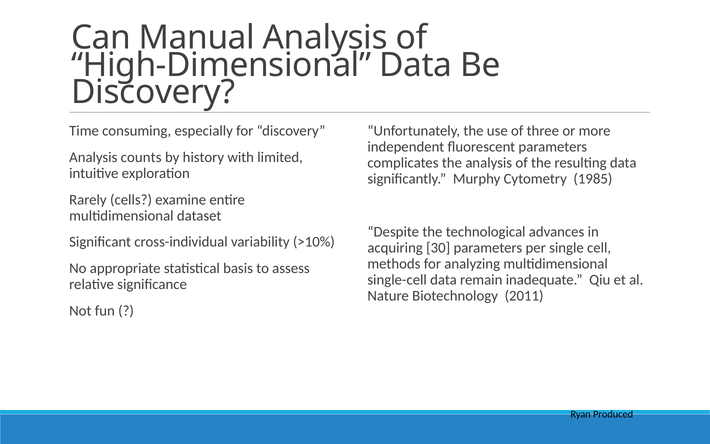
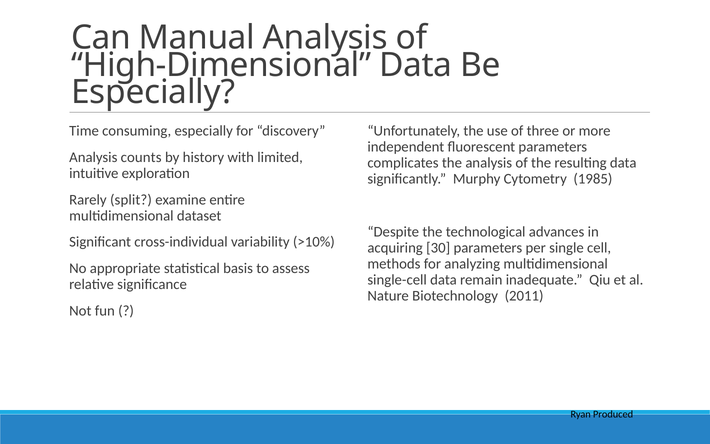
Discovery: Discovery -> Especially (153, 92)
cells: cells -> split (131, 200)
